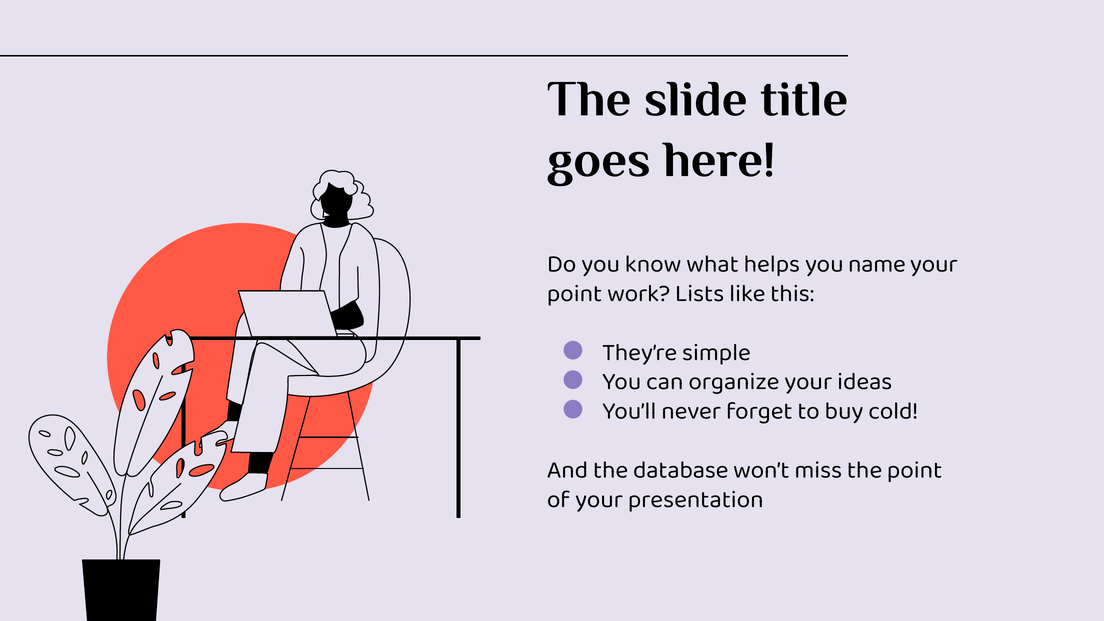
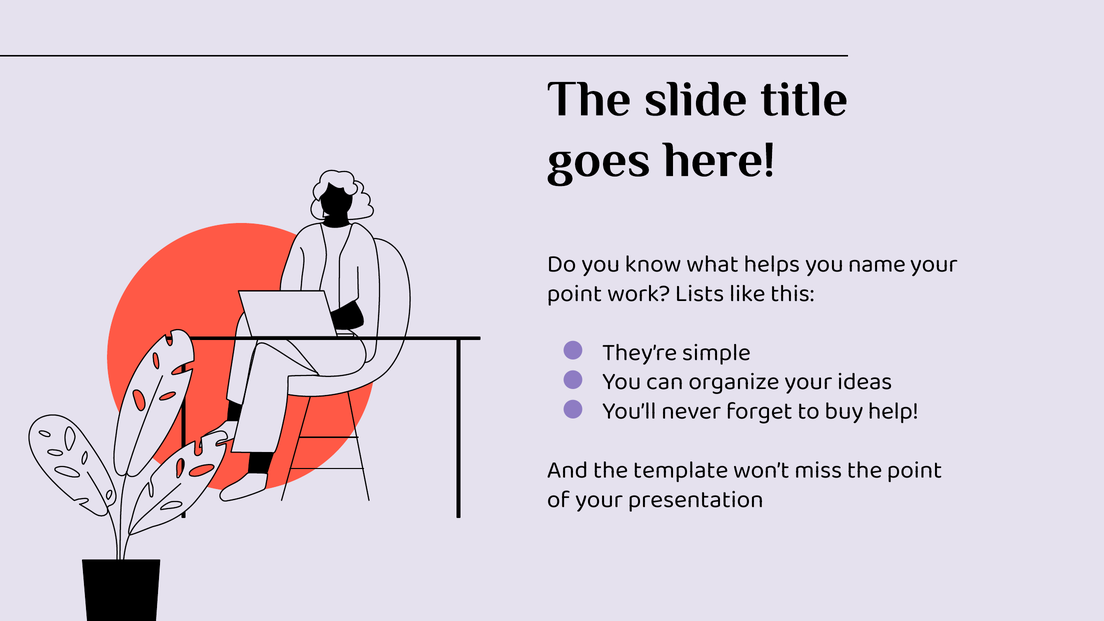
cold: cold -> help (893, 411)
database: database -> template (681, 470)
